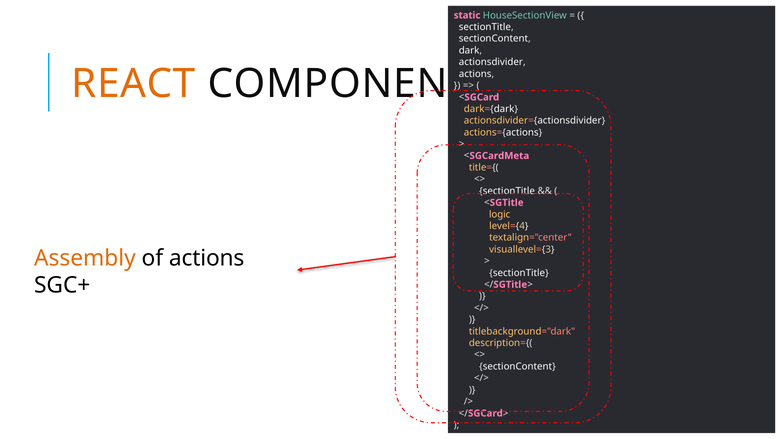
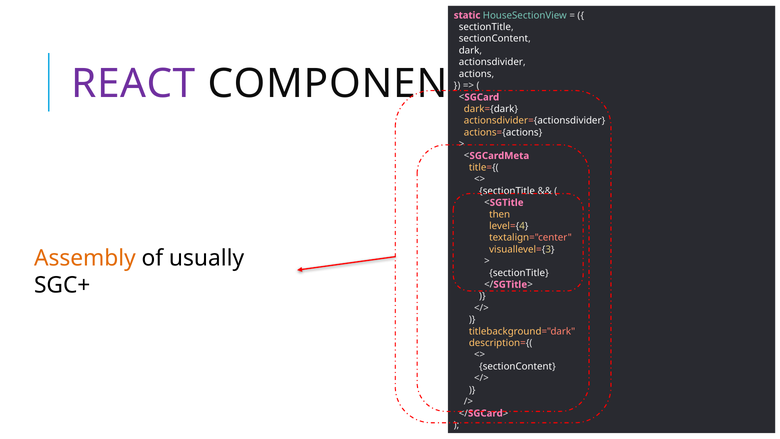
REACT colour: orange -> purple (133, 84)
logic: logic -> then (500, 214)
of actions: actions -> usually (207, 258)
